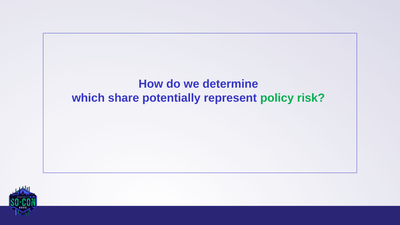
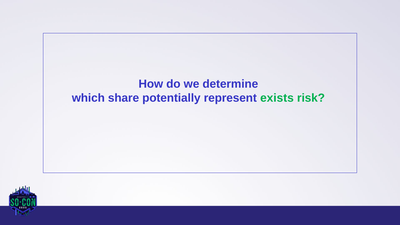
policy: policy -> exists (277, 98)
